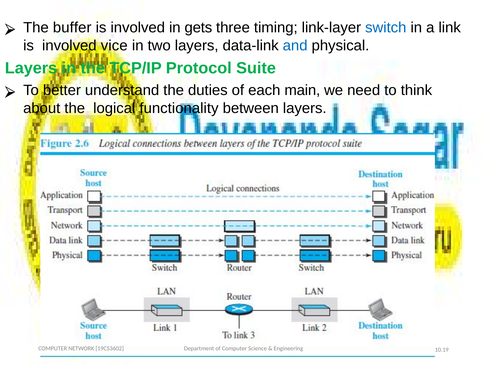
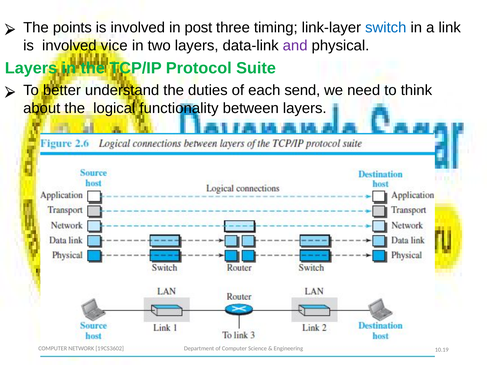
buffer: buffer -> points (72, 28)
gets: gets -> post (198, 28)
and colour: blue -> purple (295, 46)
main: main -> send (302, 90)
